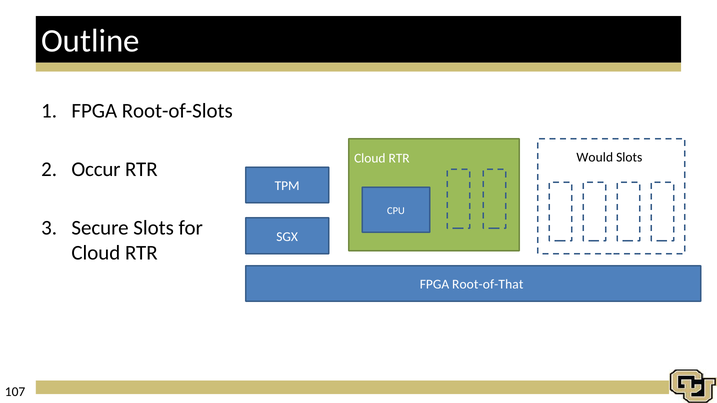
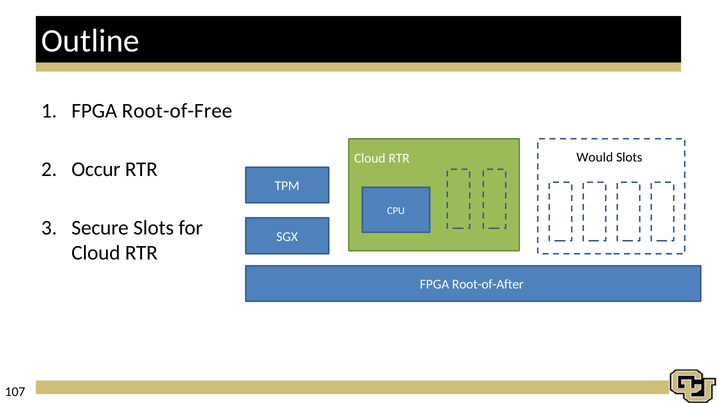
Root-of-Slots: Root-of-Slots -> Root-of-Free (177, 111)
Root-of-That: Root-of-That -> Root-of-After (488, 285)
